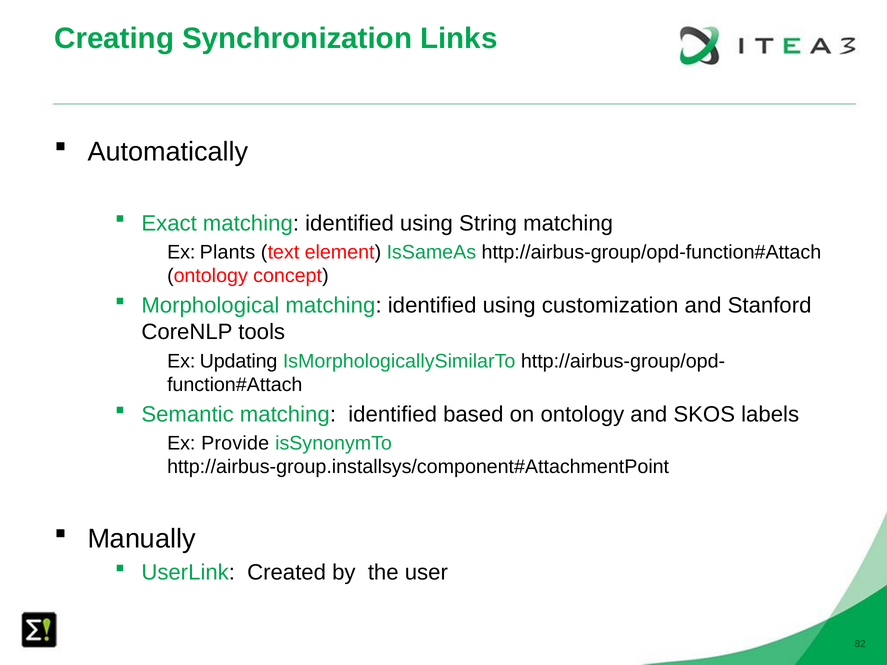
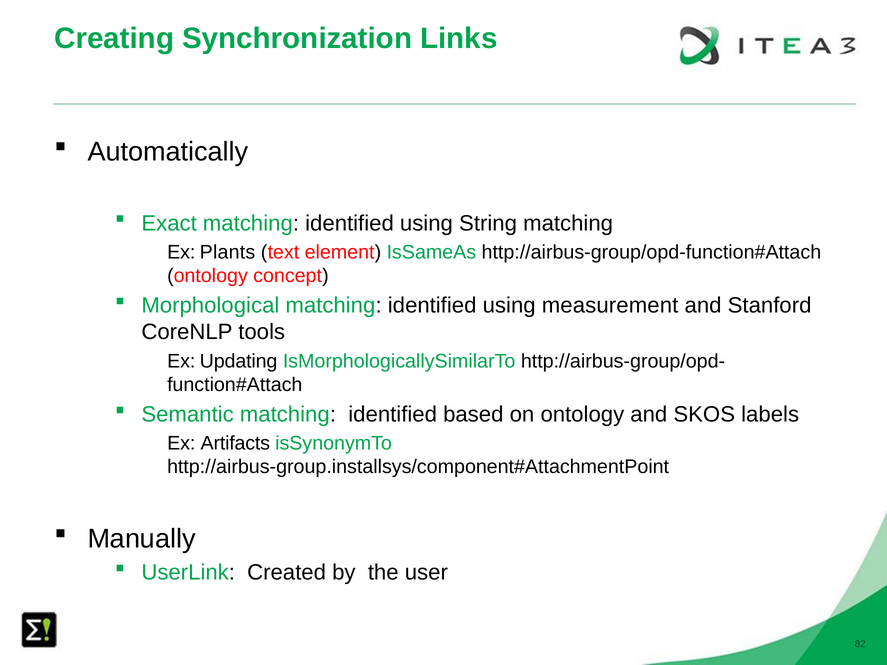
customization: customization -> measurement (610, 306)
Provide: Provide -> Artifacts (235, 443)
